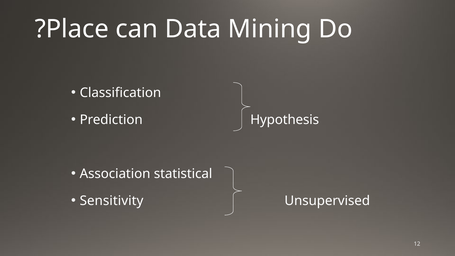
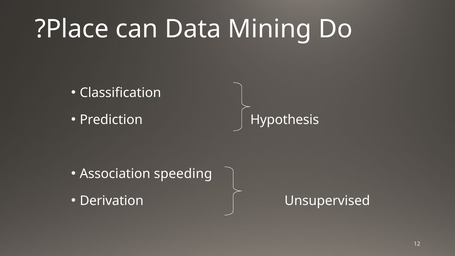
statistical: statistical -> speeding (183, 174)
Sensitivity: Sensitivity -> Derivation (112, 201)
